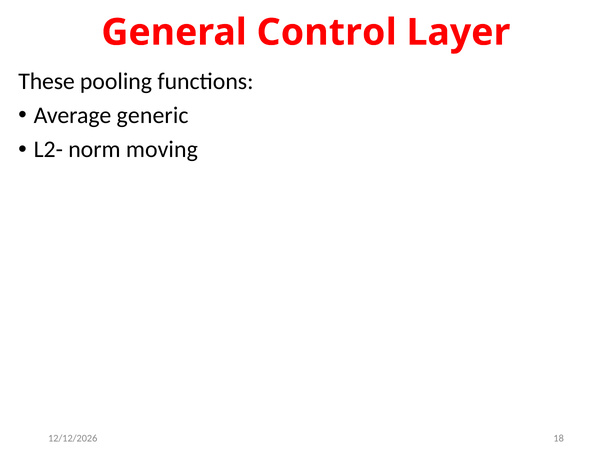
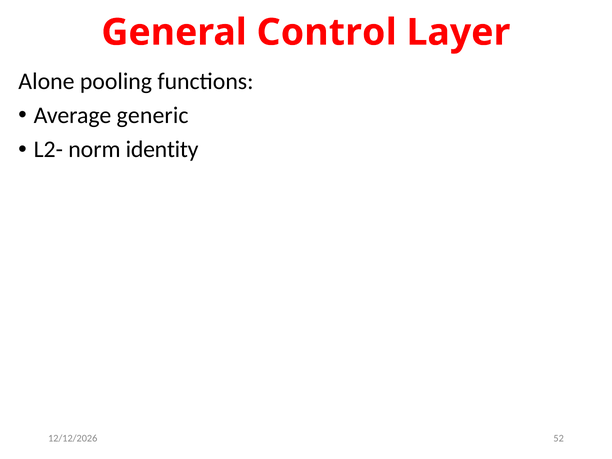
These: These -> Alone (46, 81)
moving: moving -> identity (162, 150)
18: 18 -> 52 (559, 438)
